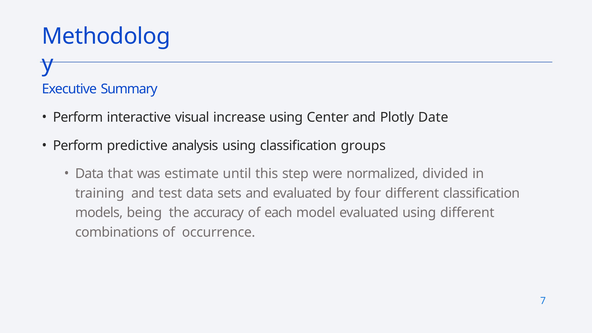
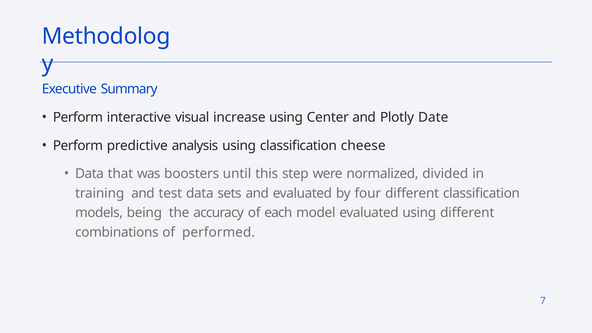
groups: groups -> cheese (363, 146)
estimate: estimate -> boosters (192, 174)
occurrence: occurrence -> performed (219, 232)
